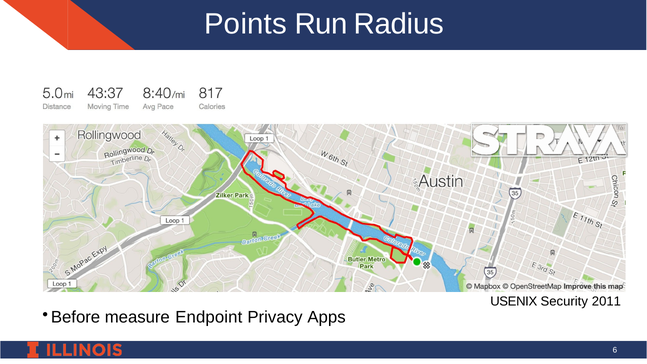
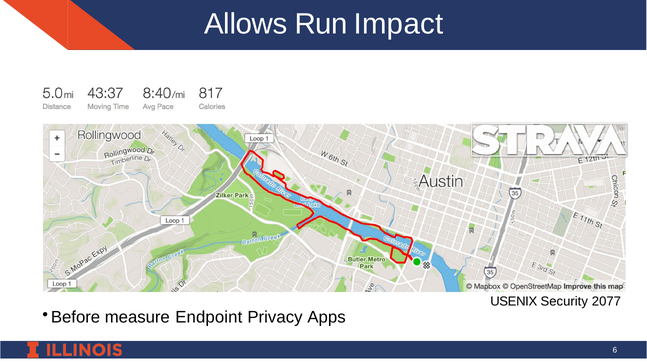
Points: Points -> Allows (246, 24)
Radius: Radius -> Impact (399, 24)
2011: 2011 -> 2077 (606, 302)
